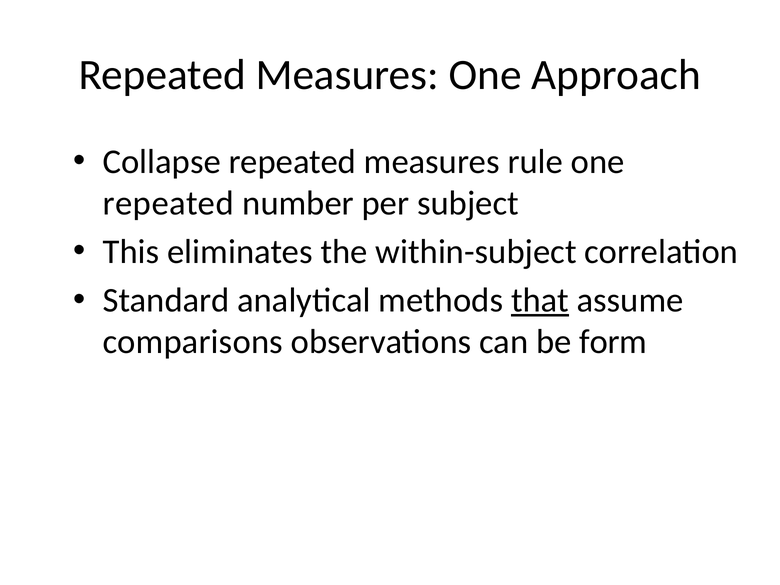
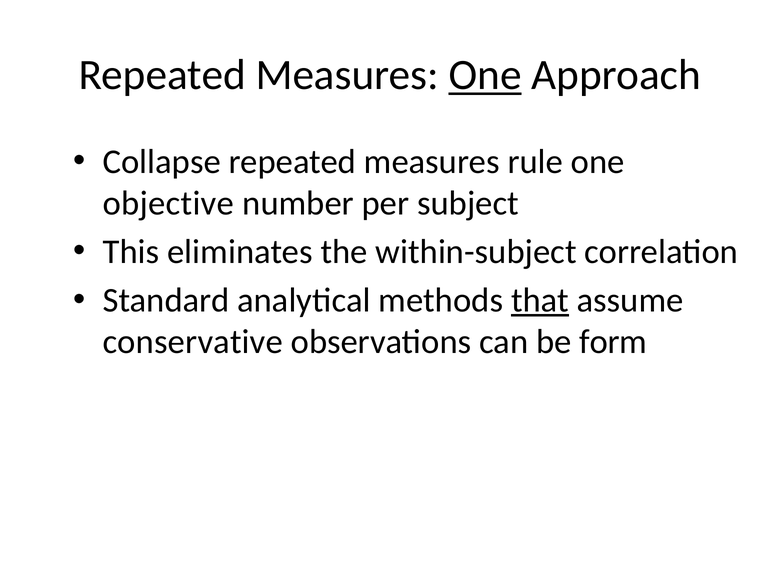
One underline: none -> present (485, 75)
repeated: repeated -> objective (168, 203)
comparisons: comparisons -> conservative (193, 342)
